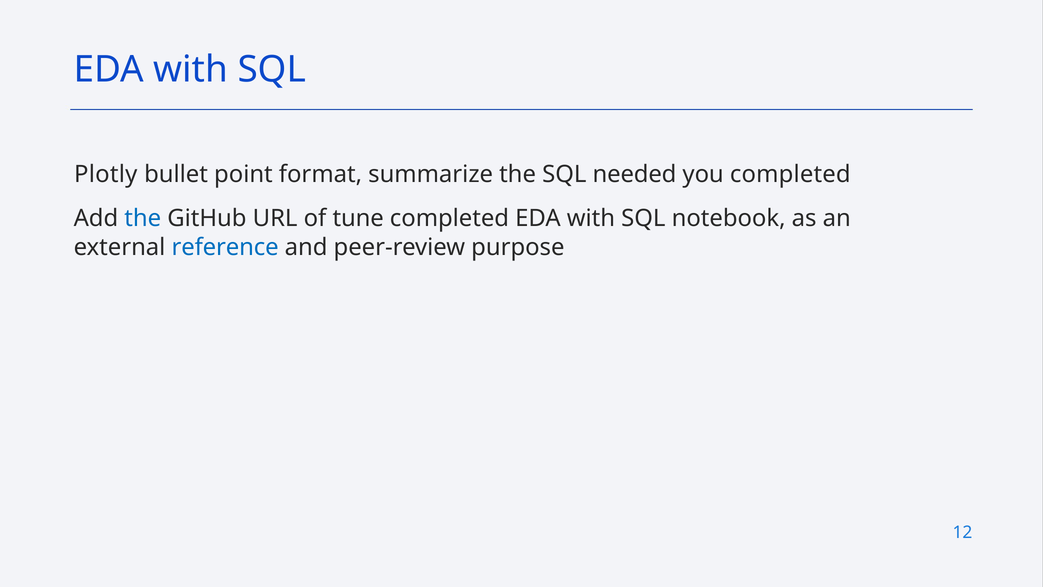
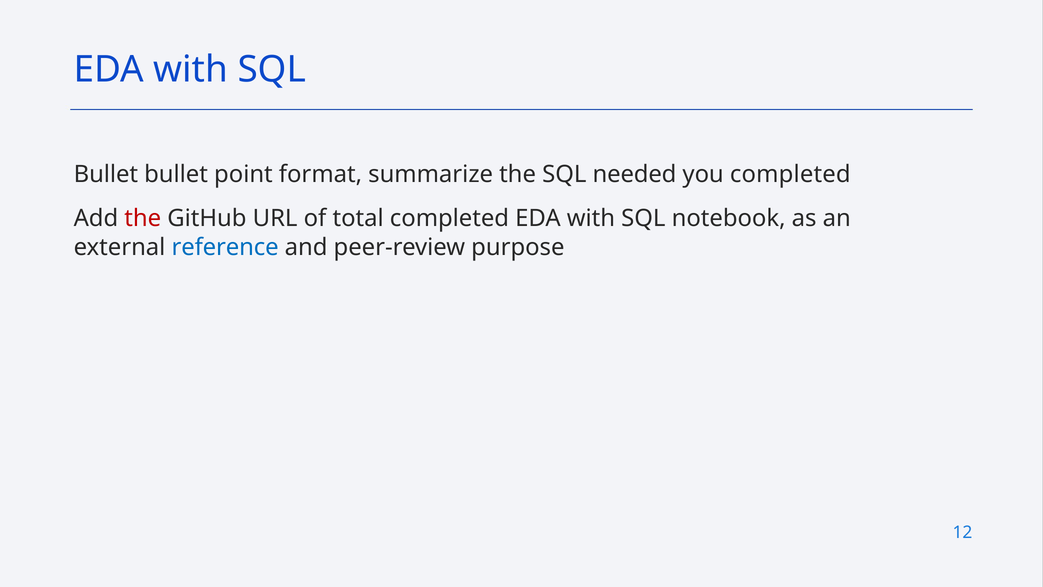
Plotly: Plotly -> Bullet (106, 174)
the colour: blue -> red (143, 218)
tune: tune -> total (358, 218)
